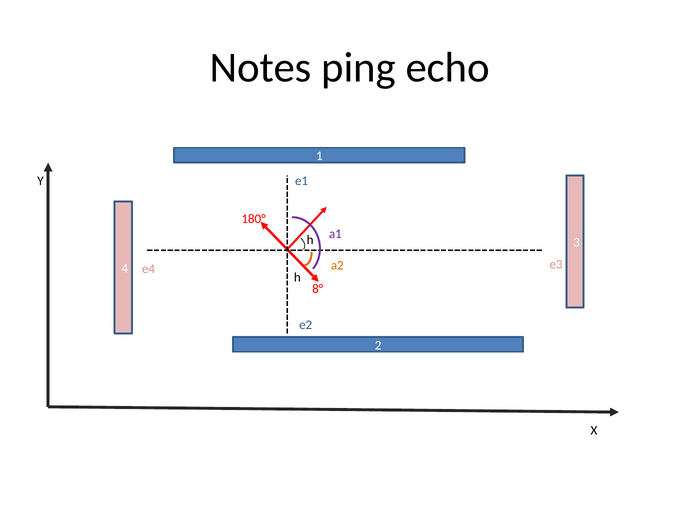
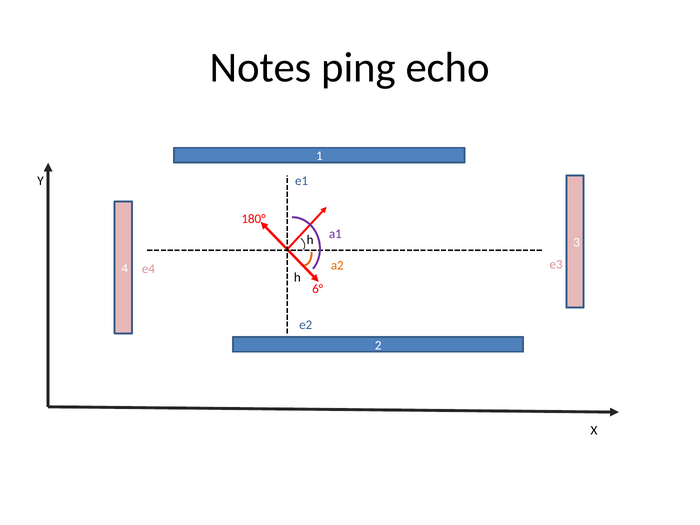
8°: 8° -> 6° (318, 289)
